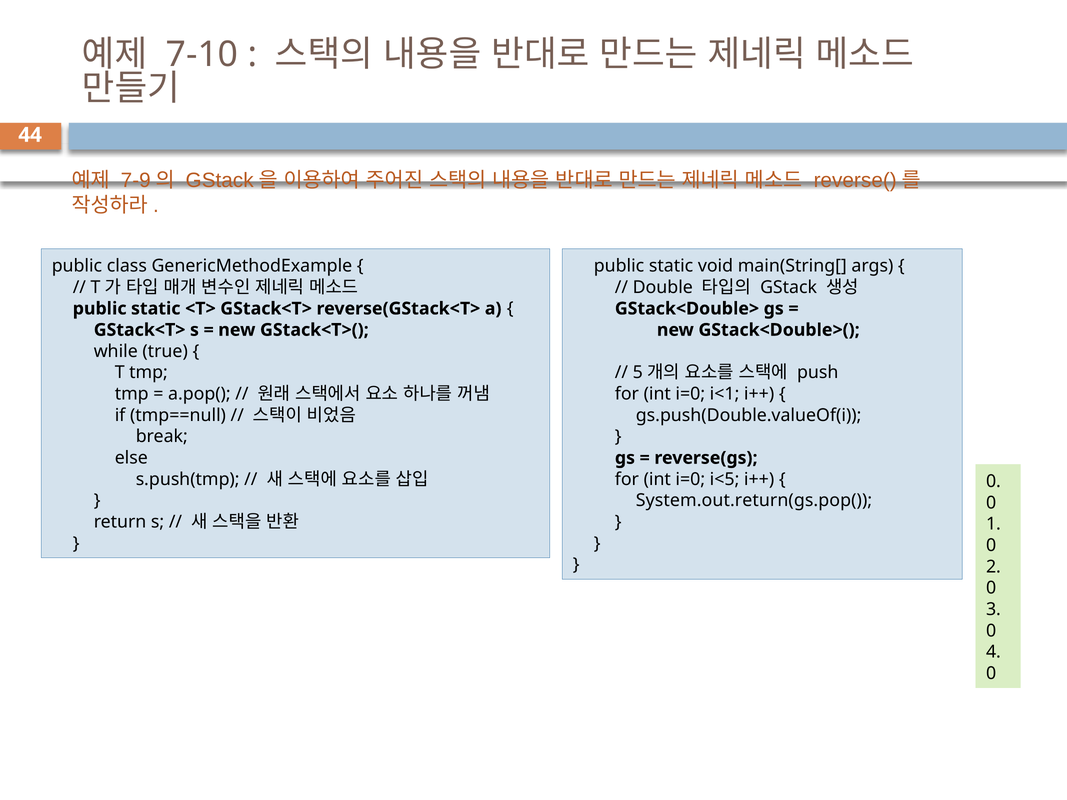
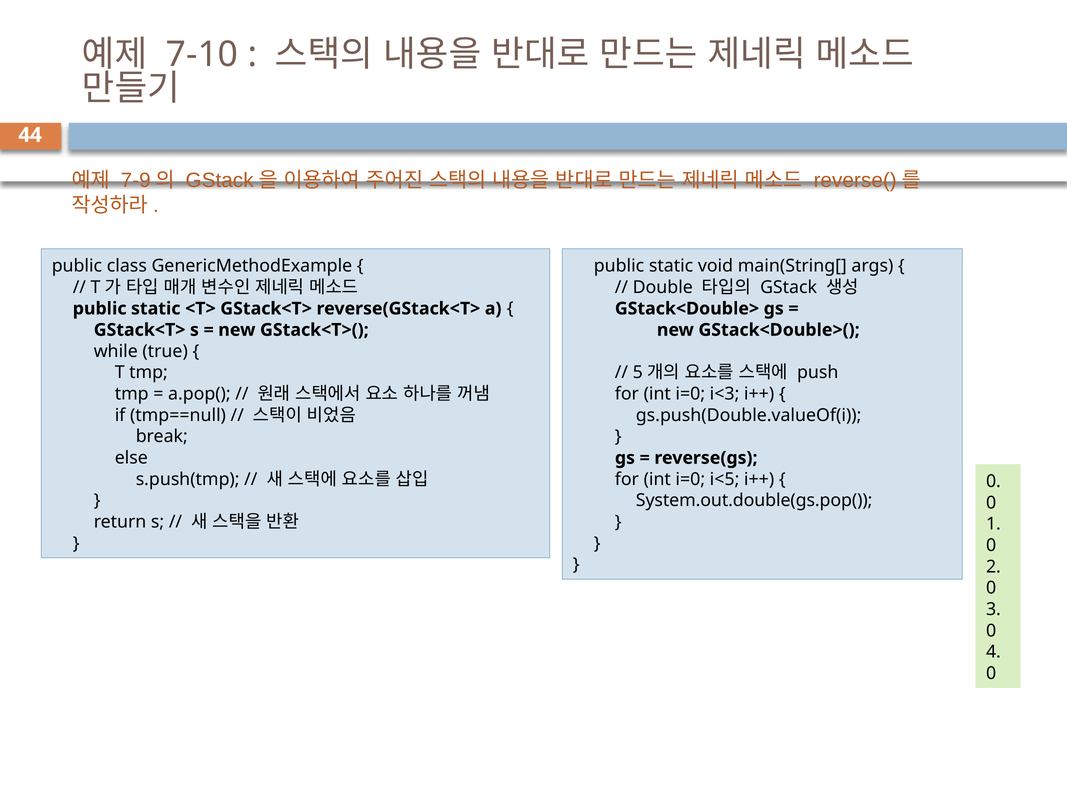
i<1: i<1 -> i<3 (725, 394)
System.out.return(gs.pop(: System.out.return(gs.pop( -> System.out.double(gs.pop( (754, 501)
